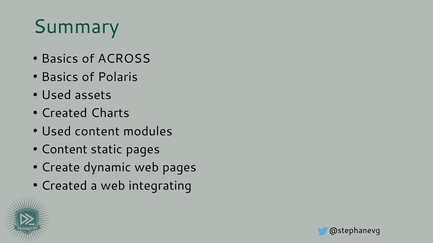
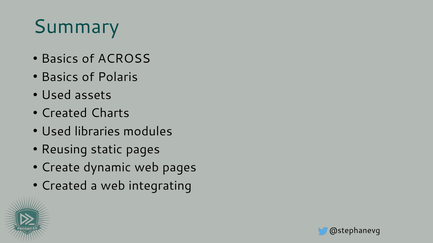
Used content: content -> libraries (97, 132)
Content: Content -> Reusing (64, 150)
